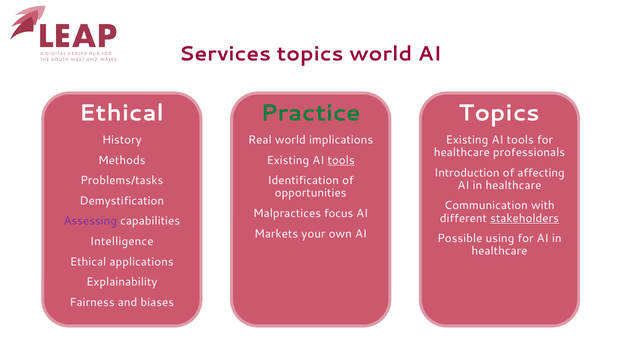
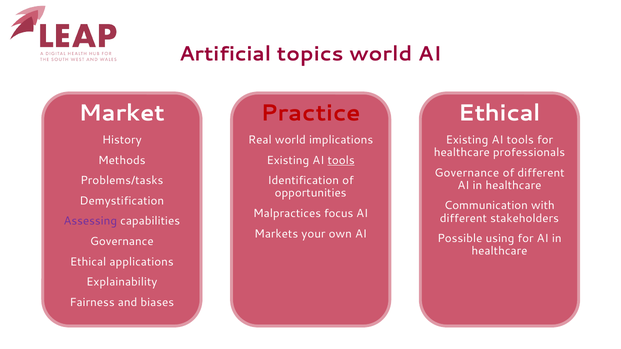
Services: Services -> Artificial (225, 54)
Ethical: Ethical -> Market (122, 113)
Practice colour: green -> red (311, 113)
Topics: Topics -> Ethical (500, 113)
Introduction: Introduction -> Governance (467, 173)
of affecting: affecting -> different (541, 173)
stakeholders underline: present -> none (525, 218)
Intelligence: Intelligence -> Governance (122, 242)
